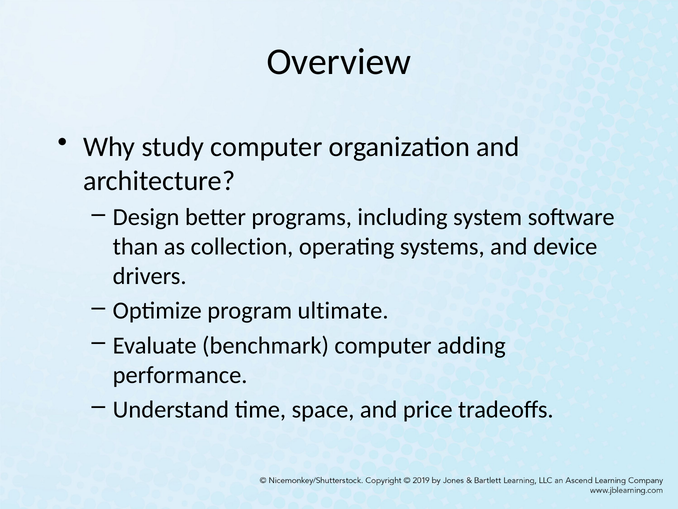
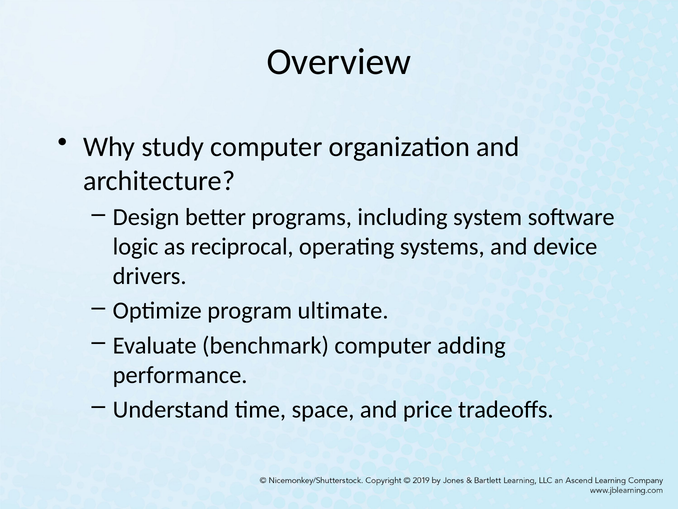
than: than -> logic (136, 247)
collection: collection -> reciprocal (242, 247)
